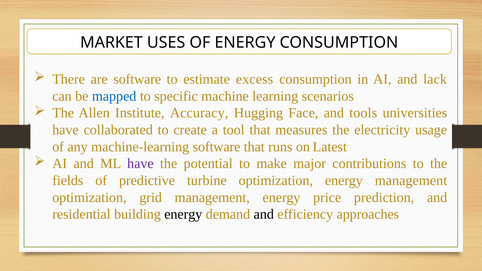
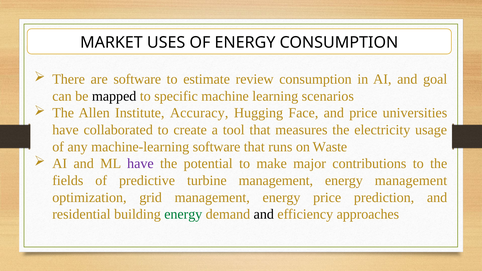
excess: excess -> review (255, 79)
lack: lack -> goal (435, 79)
mapped colour: blue -> black (114, 96)
and tools: tools -> price (363, 113)
Latest: Latest -> Waste (330, 147)
turbine optimization: optimization -> management (276, 181)
energy colour: black -> green (183, 214)
